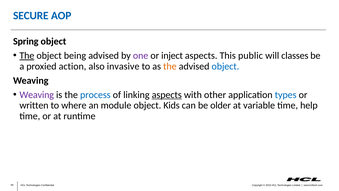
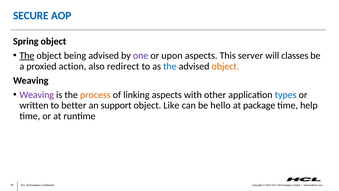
inject: inject -> upon (172, 56)
public: public -> server (251, 56)
invasive: invasive -> redirect (123, 66)
the colour: orange -> blue (170, 66)
object colour: blue -> orange (225, 66)
process colour: blue -> orange (95, 95)
aspects underline: present -> none (167, 95)
where: where -> better (74, 105)
module: module -> support (116, 105)
Kids: Kids -> Like (171, 105)
older: older -> hello (221, 105)
variable: variable -> package (259, 105)
